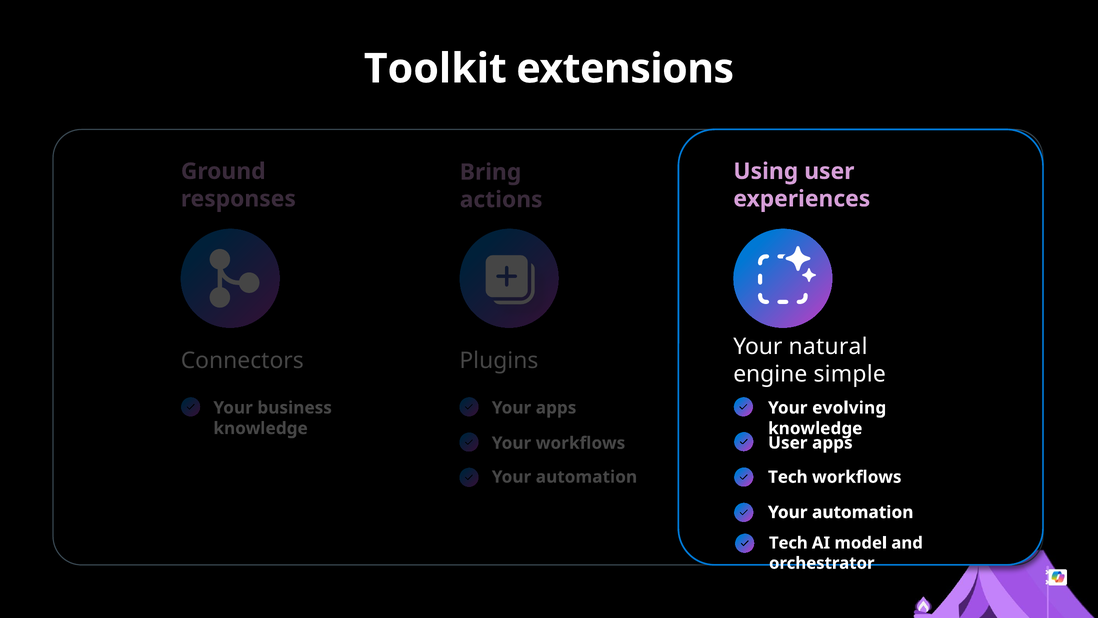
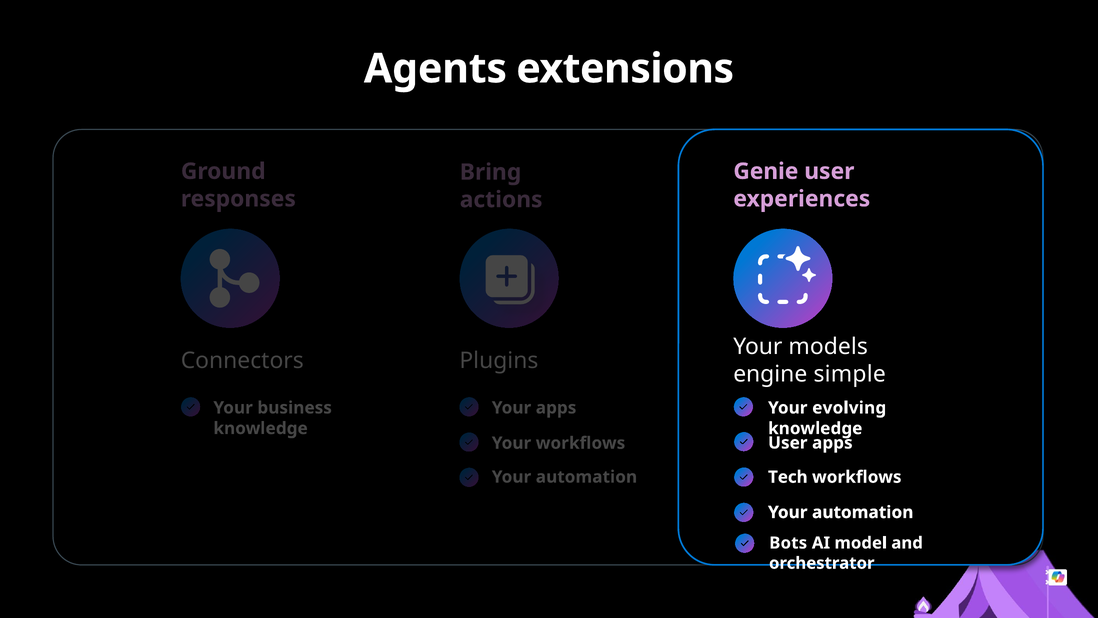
Toolkit: Toolkit -> Agents (435, 69)
Using: Using -> Genie (766, 171)
natural: natural -> models (828, 347)
Tech: Tech -> Bots (788, 543)
